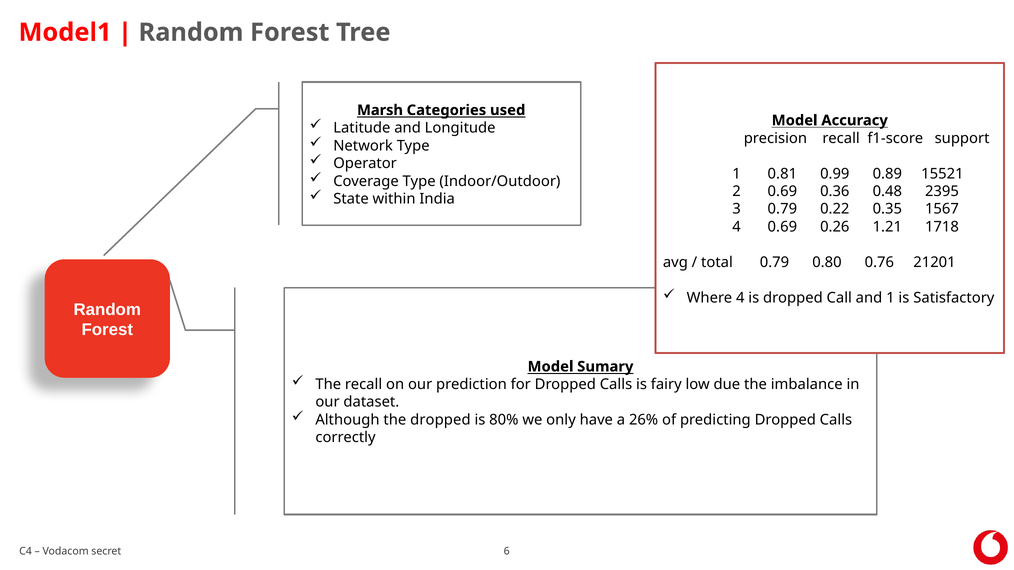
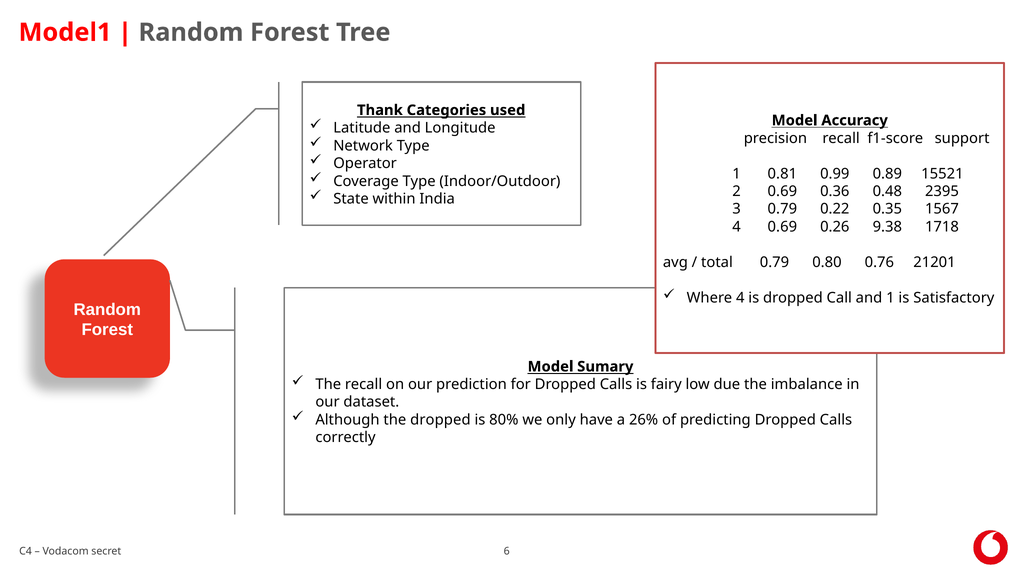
Marsh: Marsh -> Thank (380, 110)
1.21: 1.21 -> 9.38 (887, 227)
